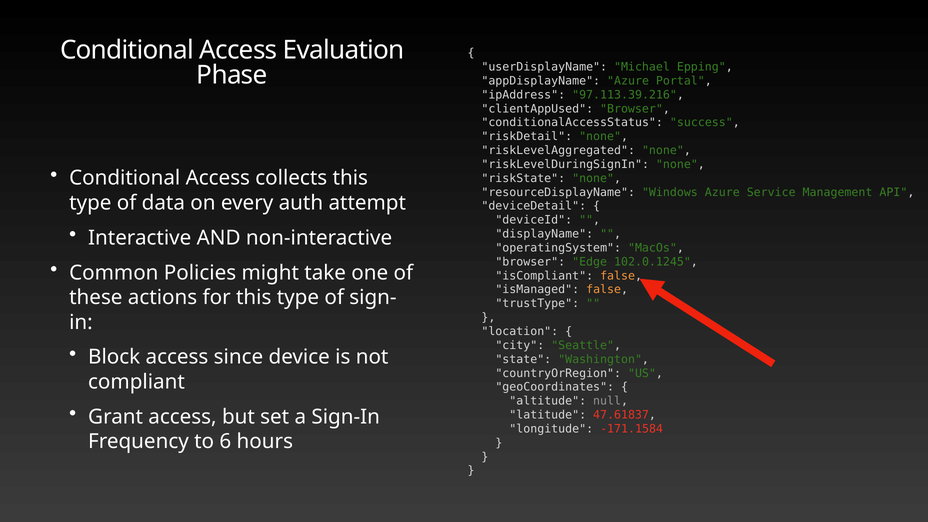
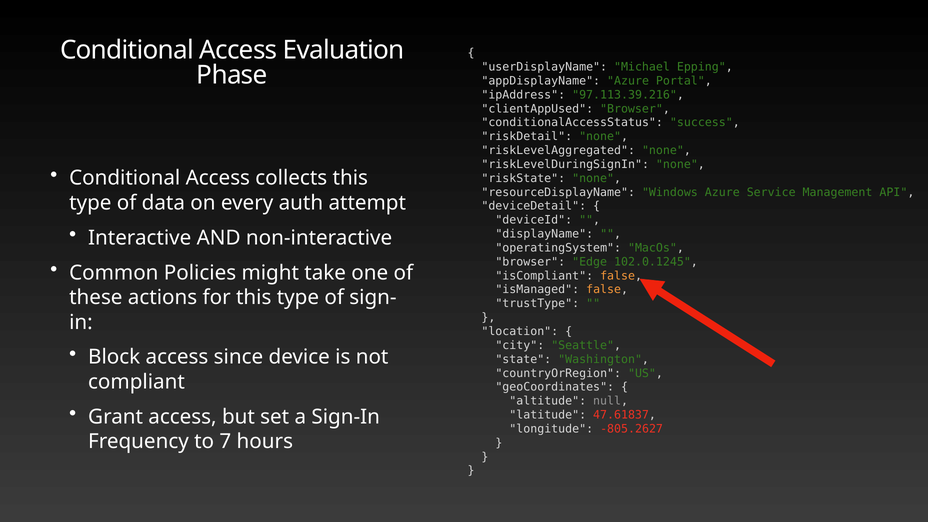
-171.1584: -171.1584 -> -805.2627 (632, 429)
6: 6 -> 7 (225, 442)
